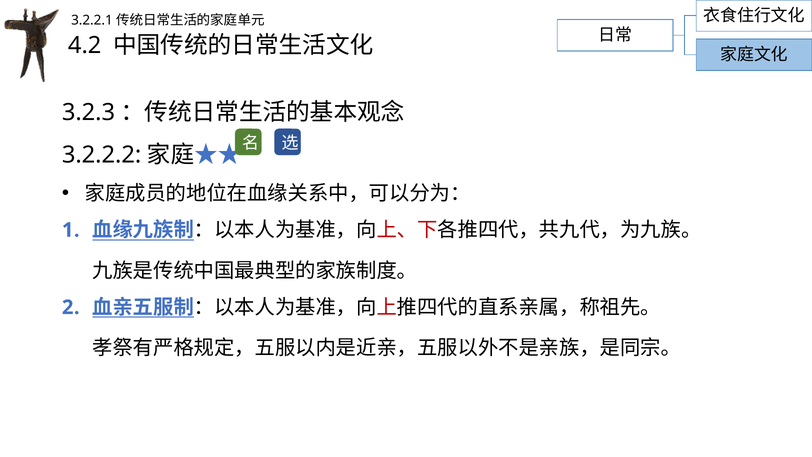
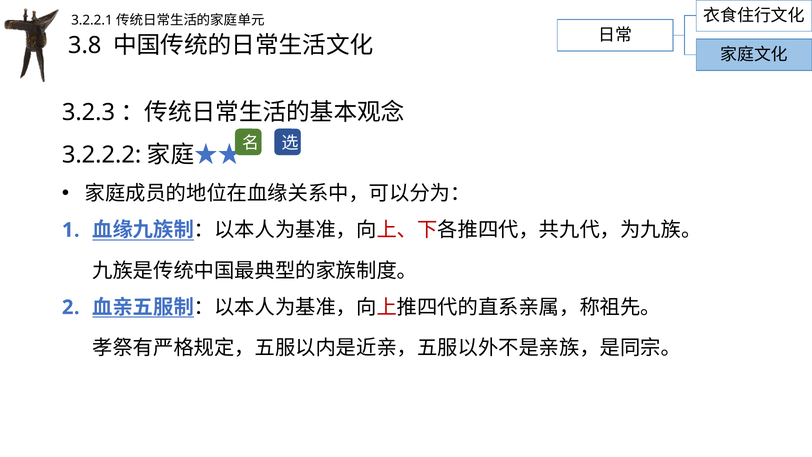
4.2: 4.2 -> 3.8 (85, 46)
